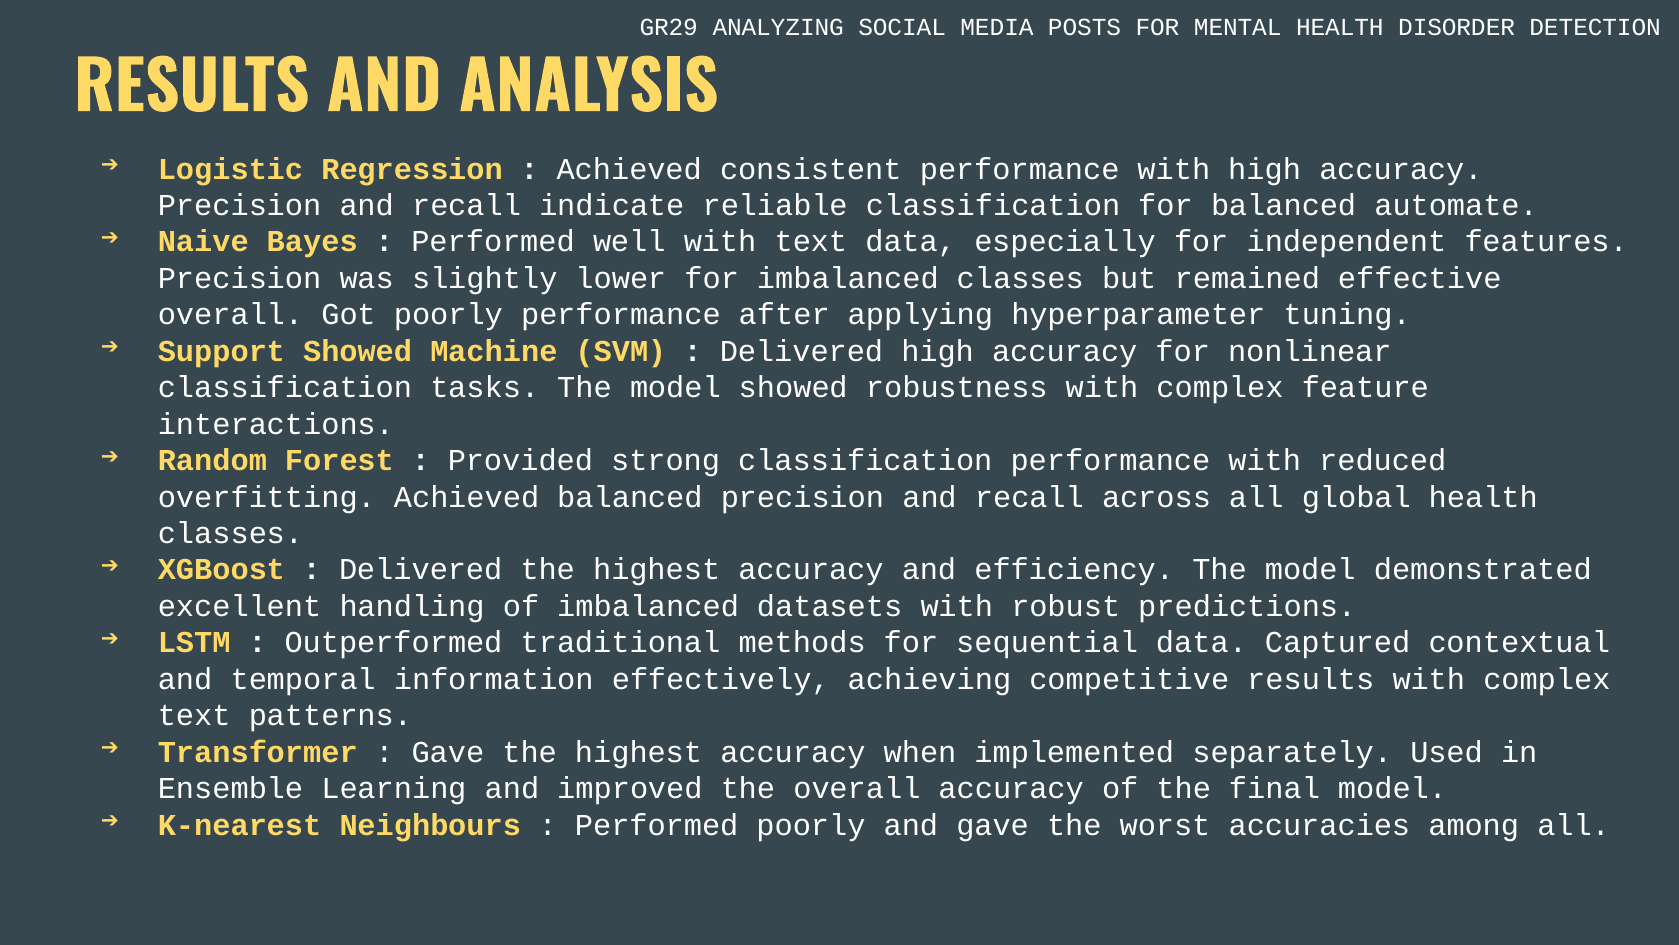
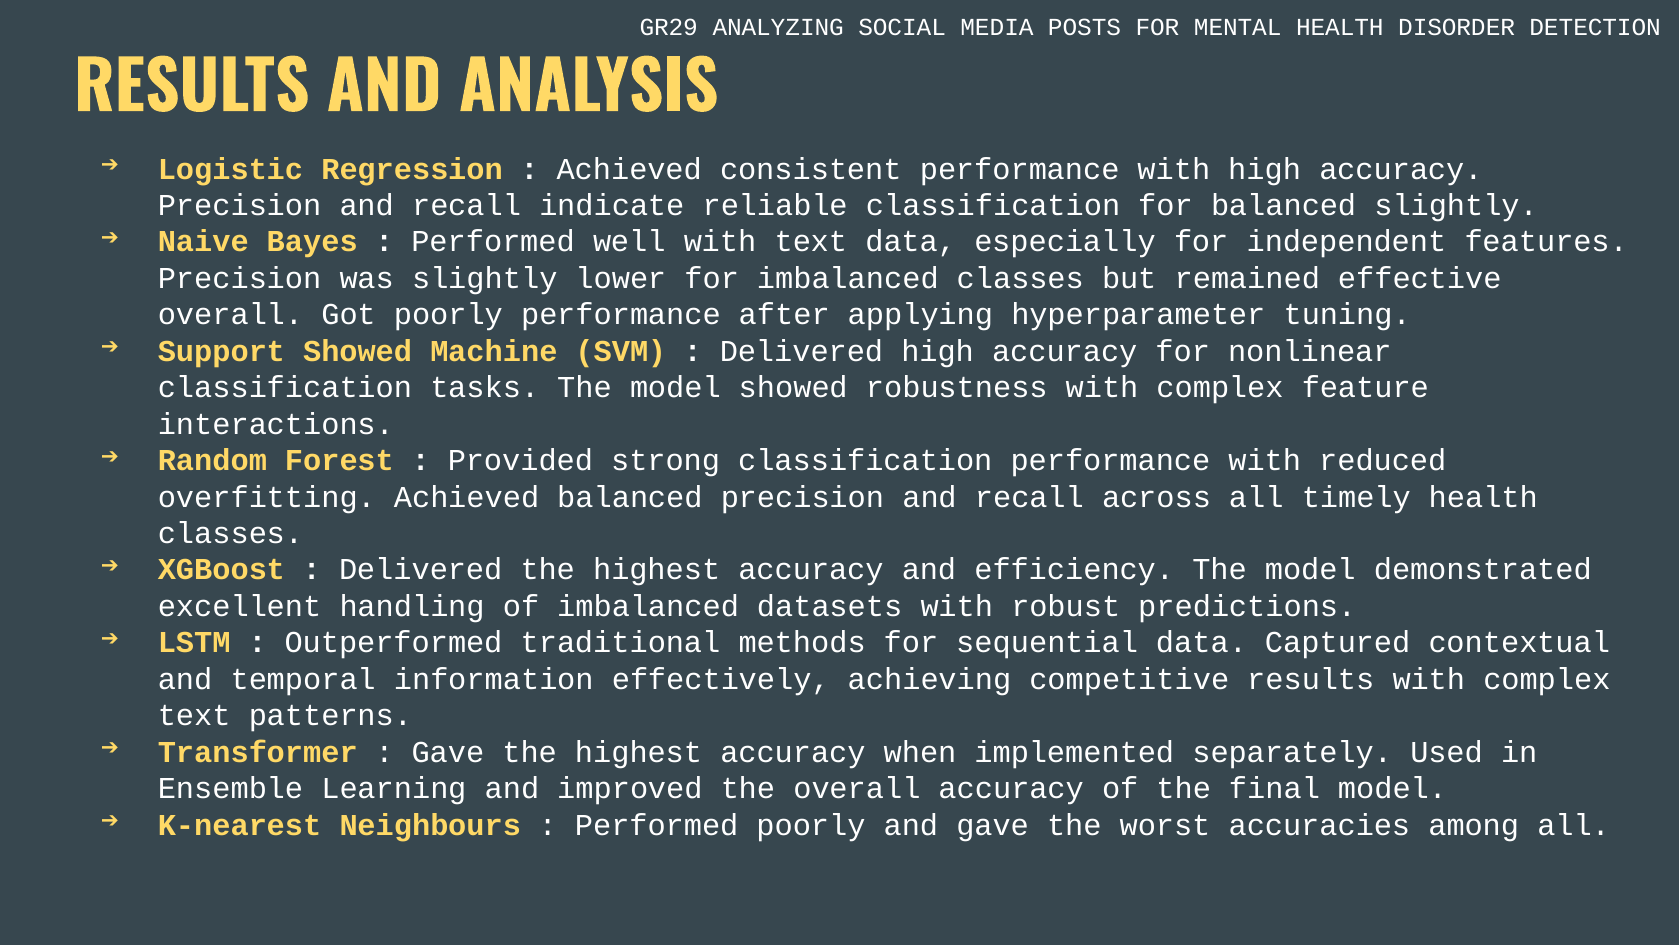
balanced automate: automate -> slightly (1456, 205)
global: global -> timely (1356, 497)
